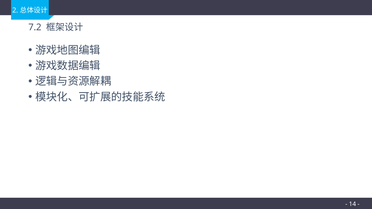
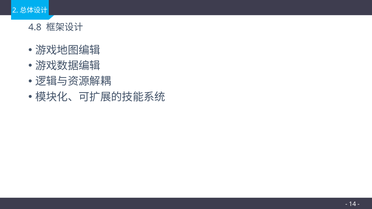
7.2: 7.2 -> 4.8 (35, 27)
